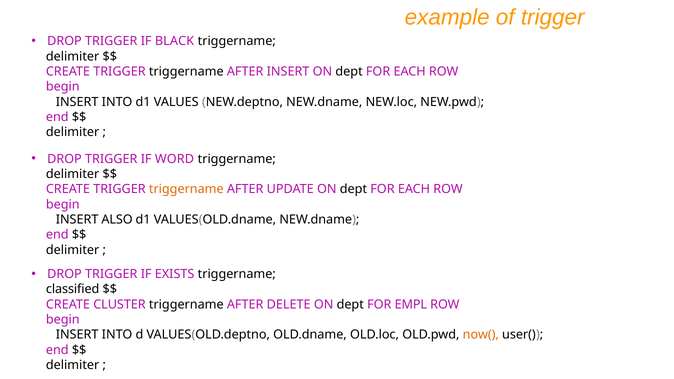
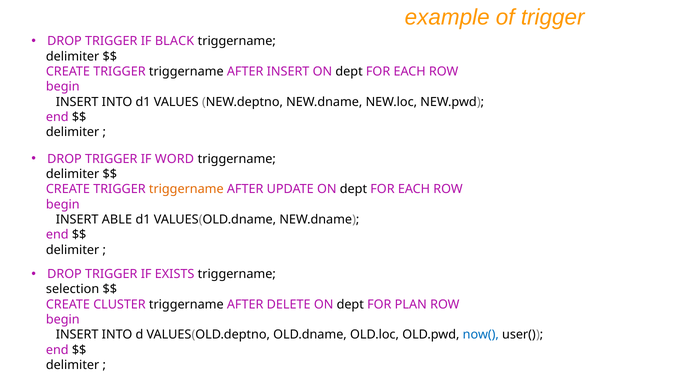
ALSO: ALSO -> ABLE (117, 220)
classified: classified -> selection (73, 289)
EMPL: EMPL -> PLAN (411, 304)
now( colour: orange -> blue (481, 335)
